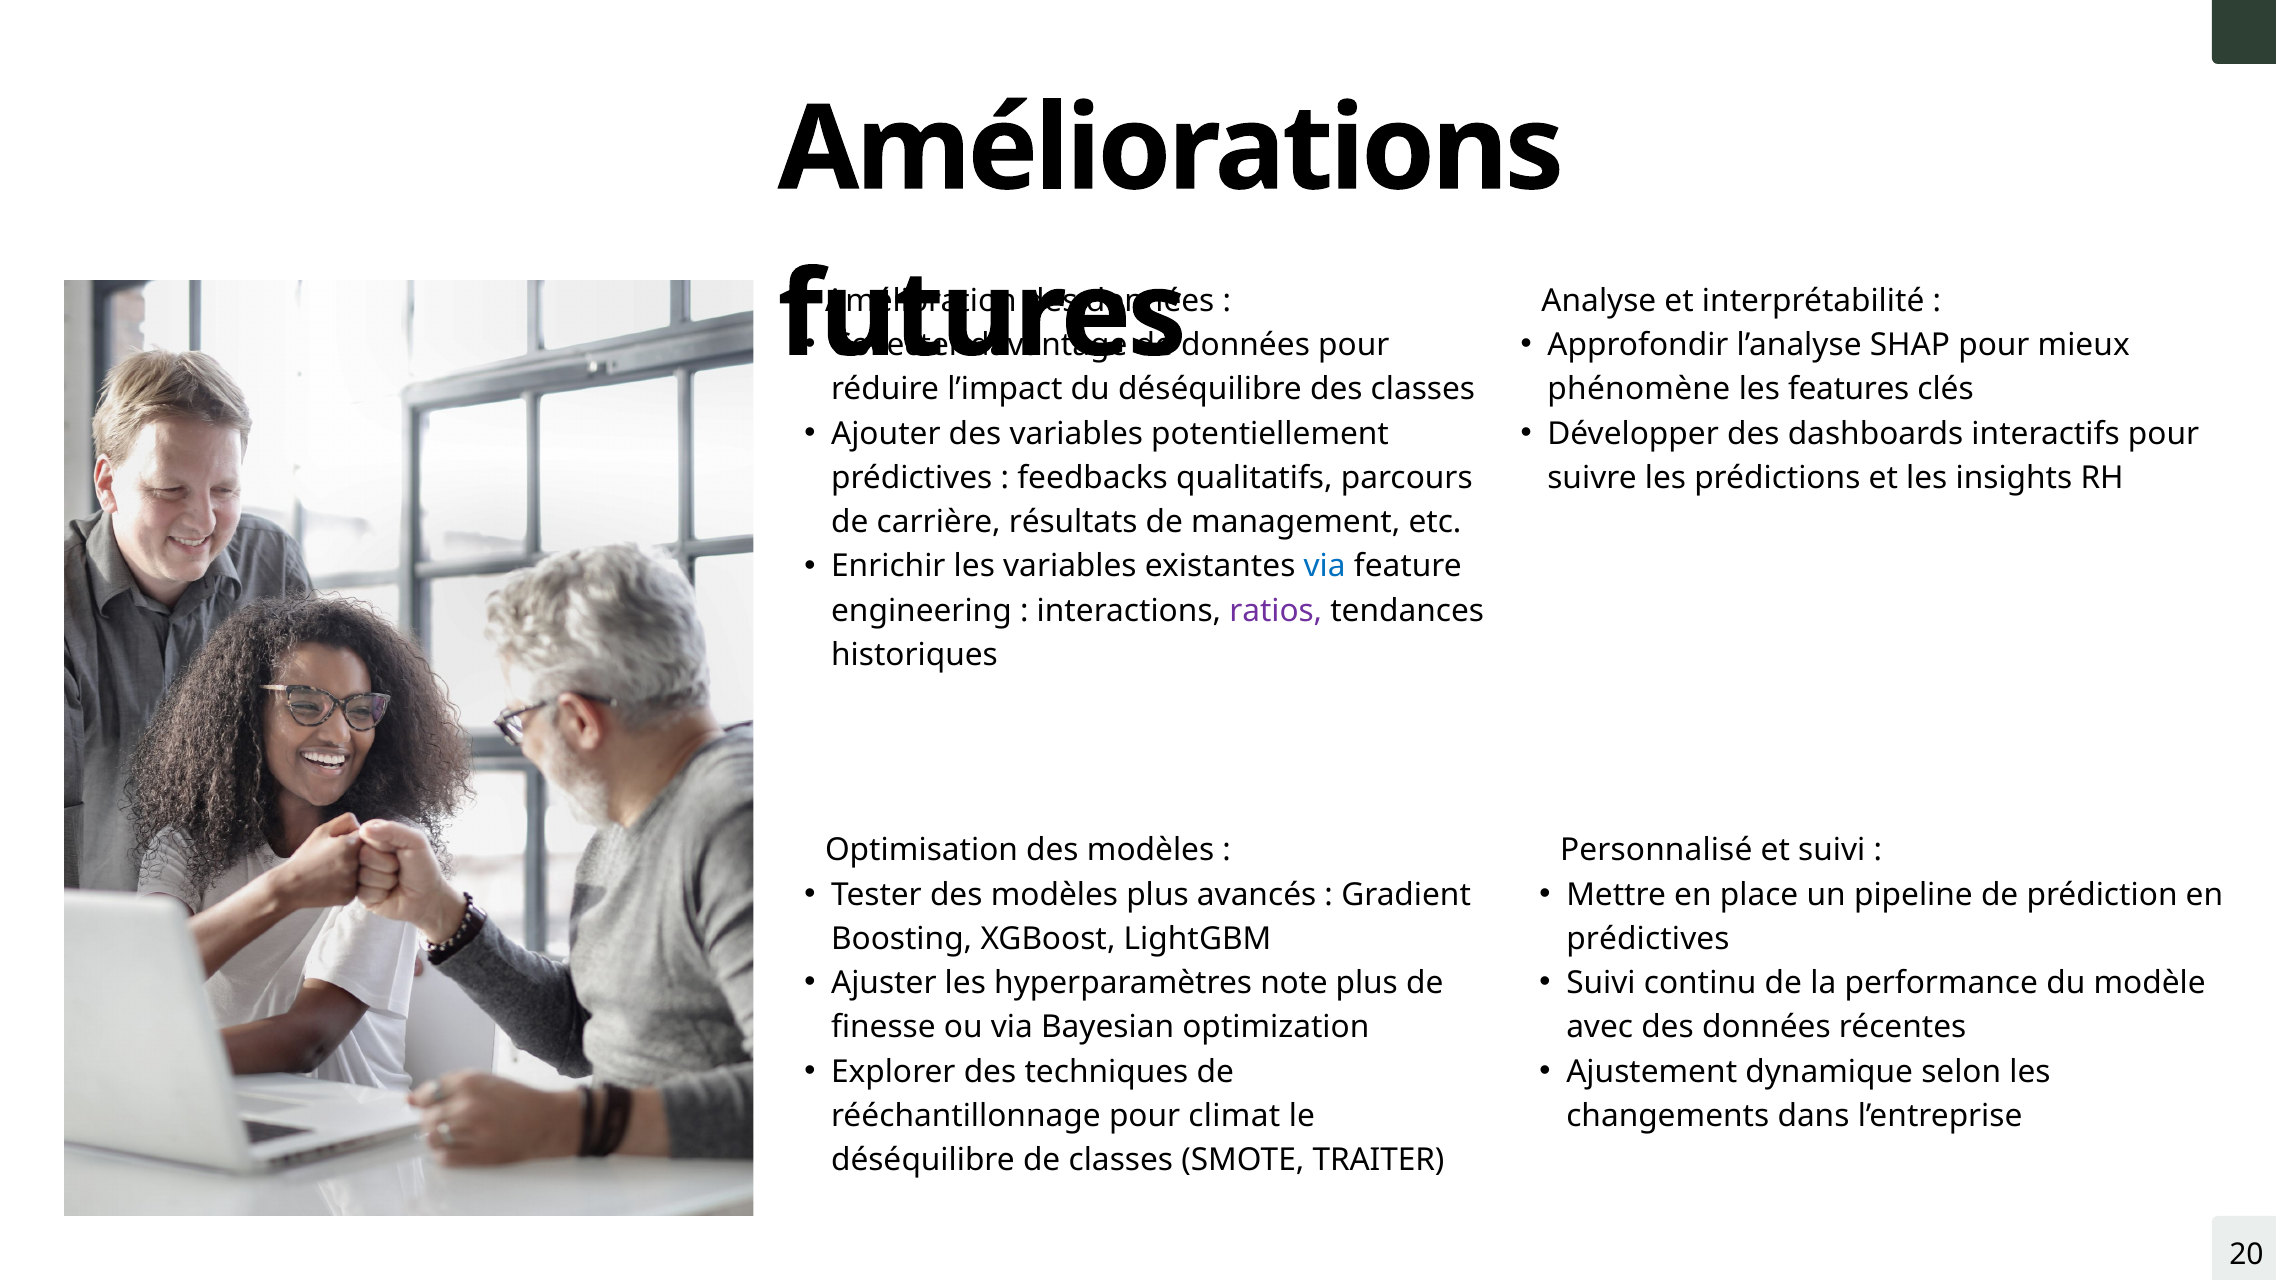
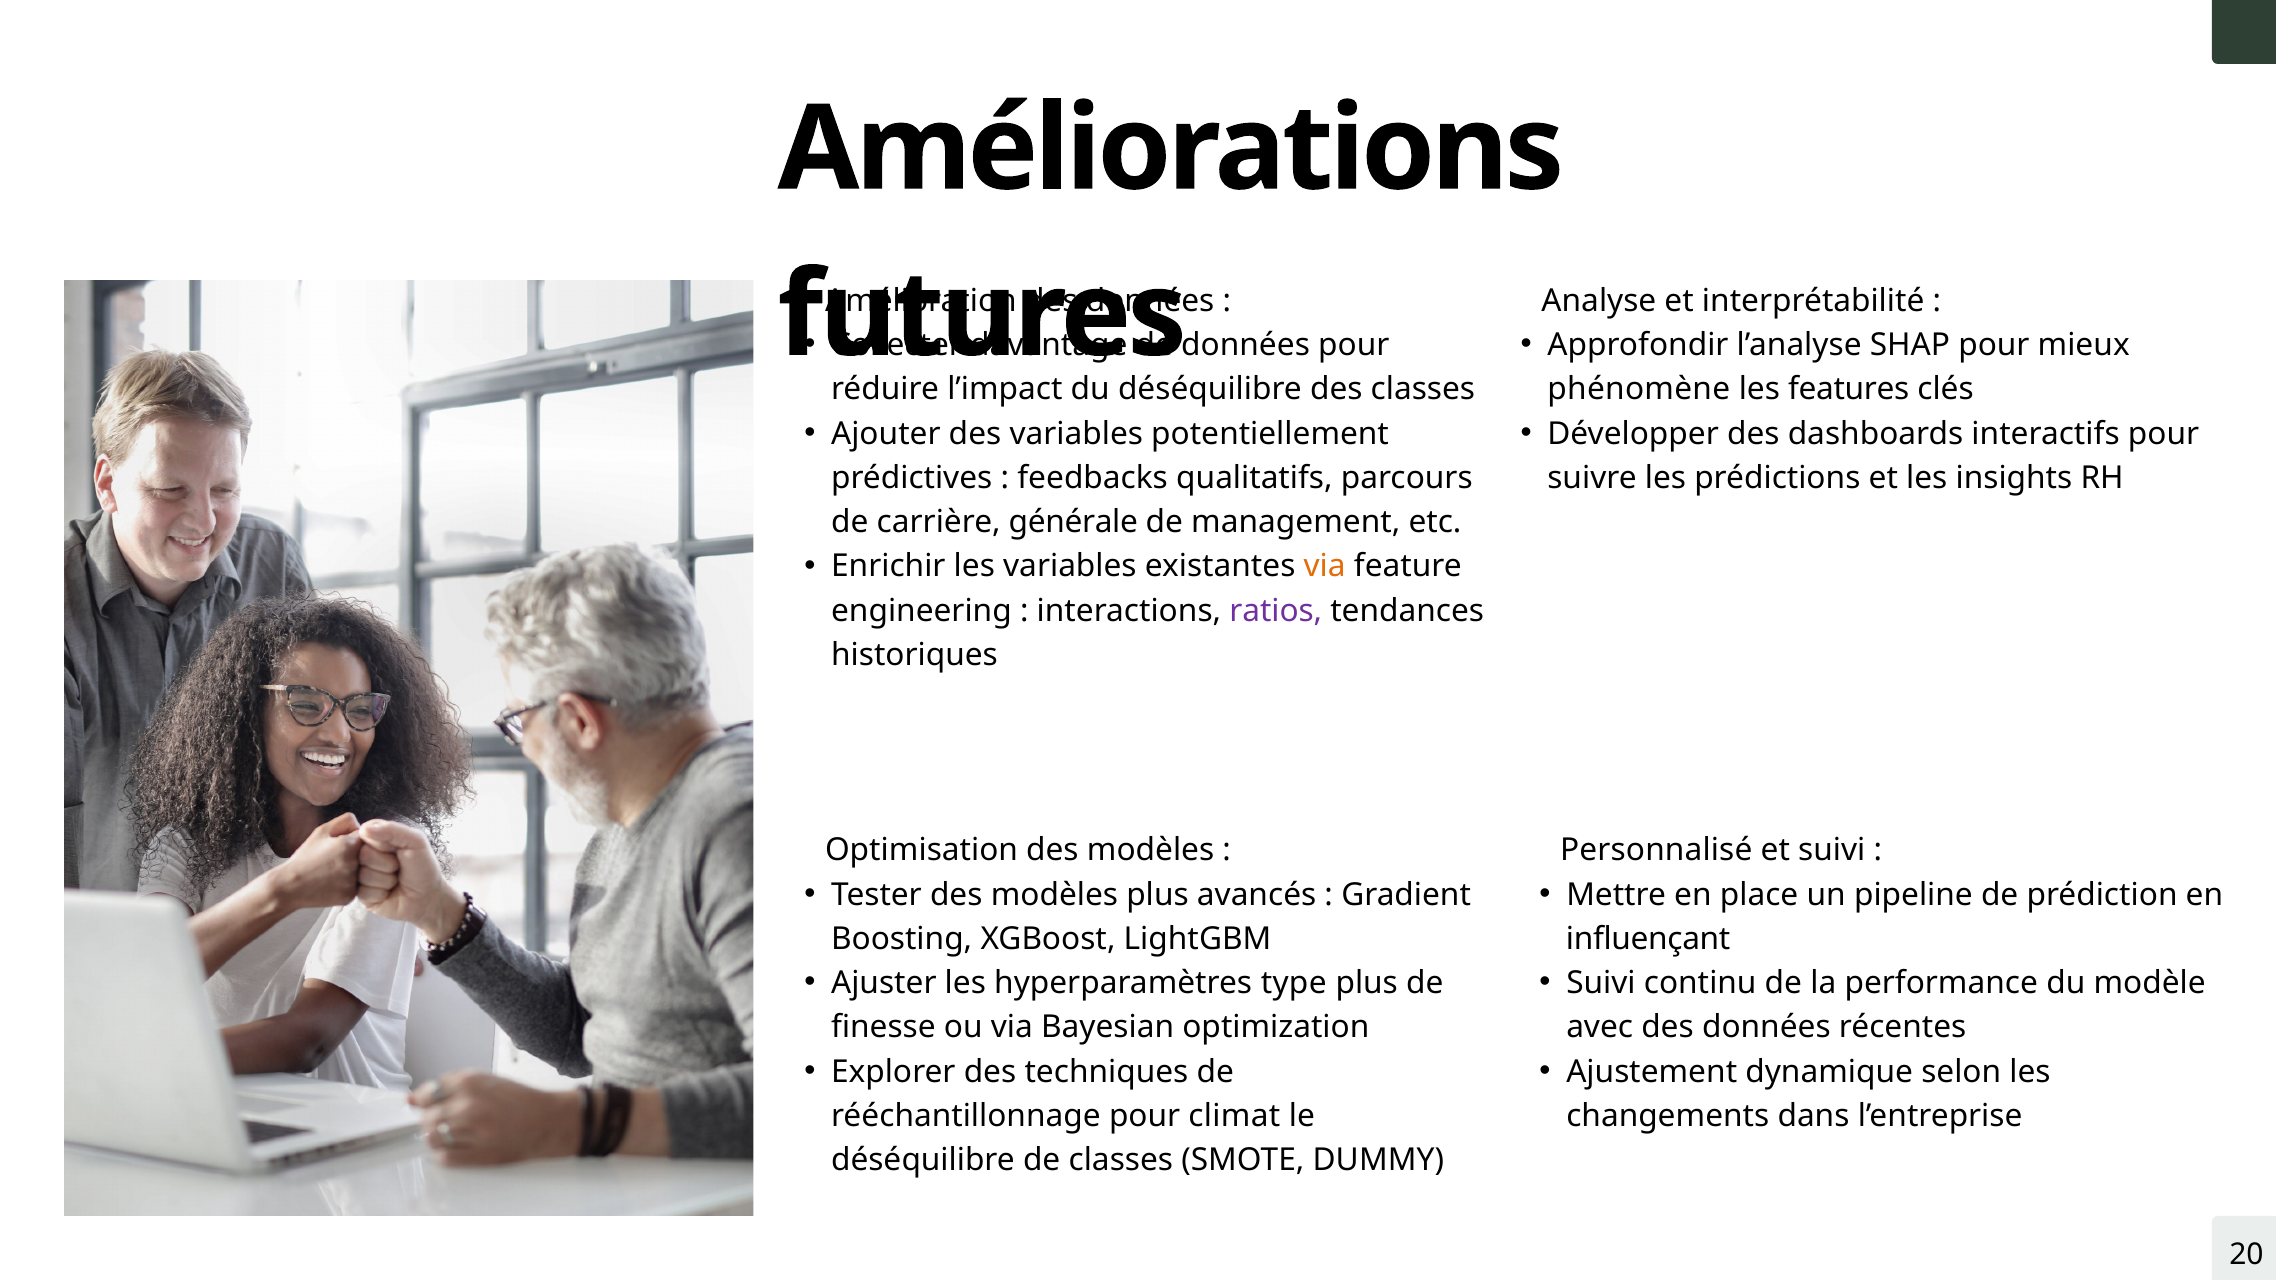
résultats: résultats -> générale (1073, 522)
via colour: blue -> orange (1325, 567)
prédictives: prédictives -> influençant (1648, 939)
note: note -> type (1294, 983)
TRAITER: TRAITER -> DUMMY (1378, 1160)
